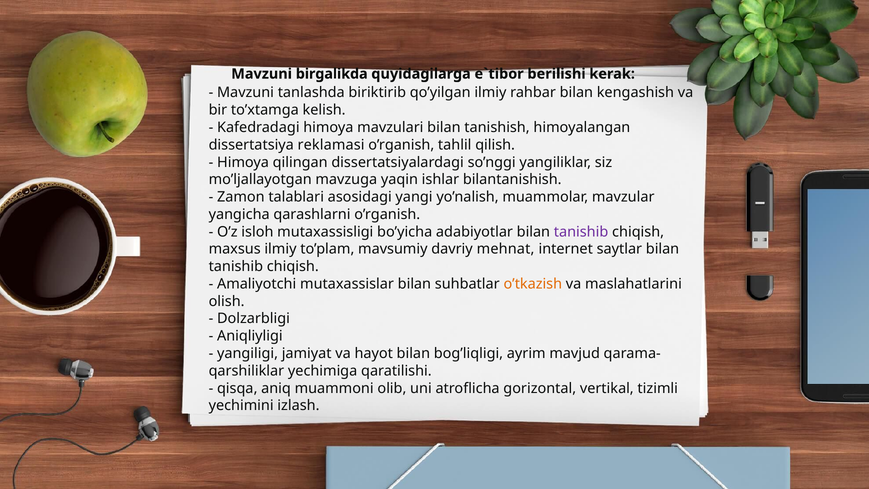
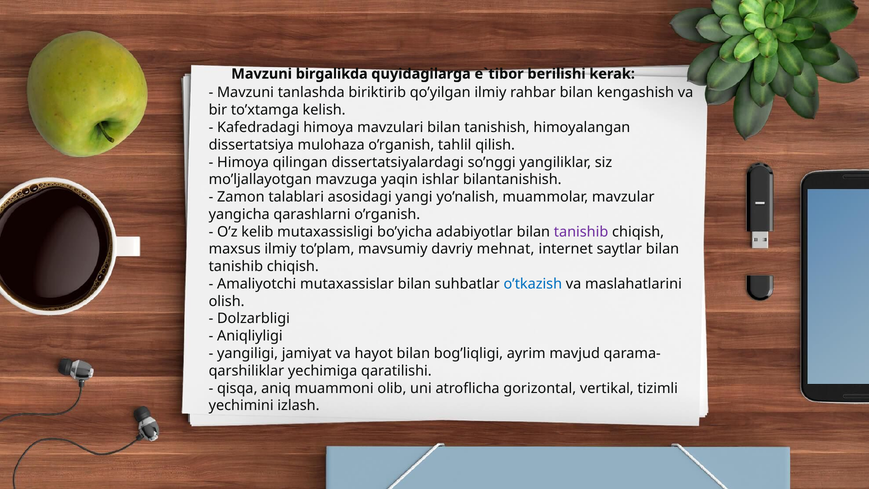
reklamasi: reklamasi -> mulohaza (331, 145)
isloh: isloh -> kelib (257, 232)
o’tkazish colour: orange -> blue (533, 284)
